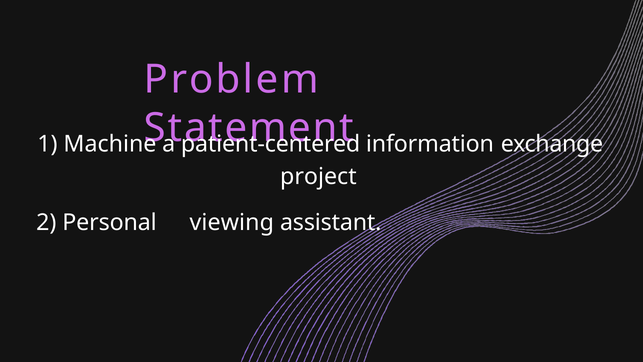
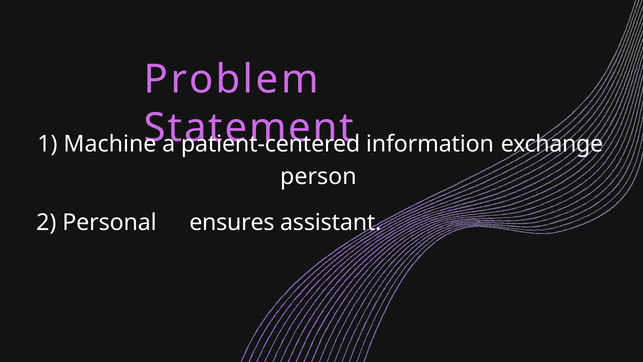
project: project -> person (318, 176)
viewing: viewing -> ensures (232, 222)
